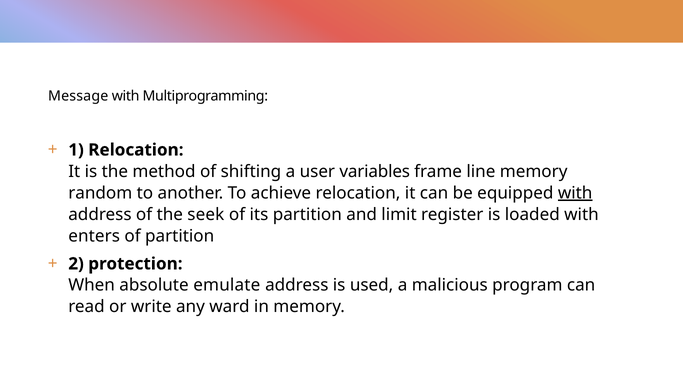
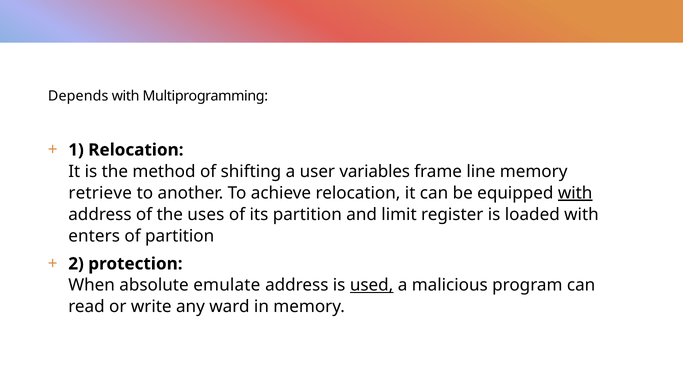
Message: Message -> Depends (78, 96)
random: random -> retrieve (100, 193)
seek: seek -> uses (206, 214)
used underline: none -> present (372, 285)
